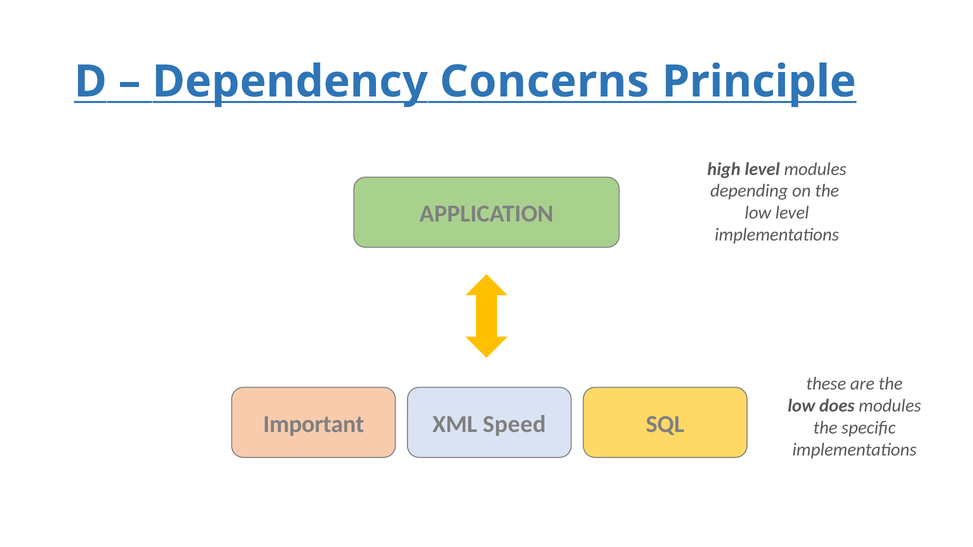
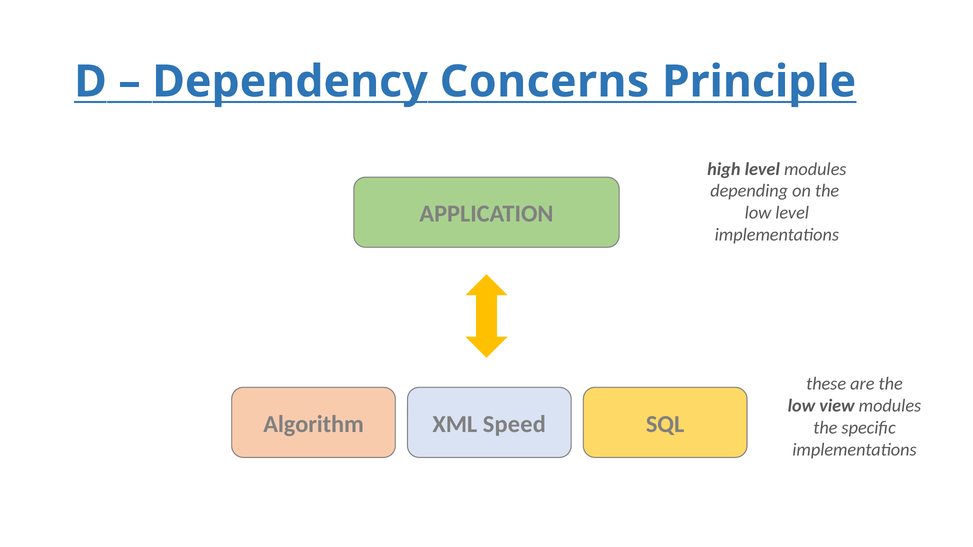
does: does -> view (837, 406)
Important: Important -> Algorithm (314, 424)
